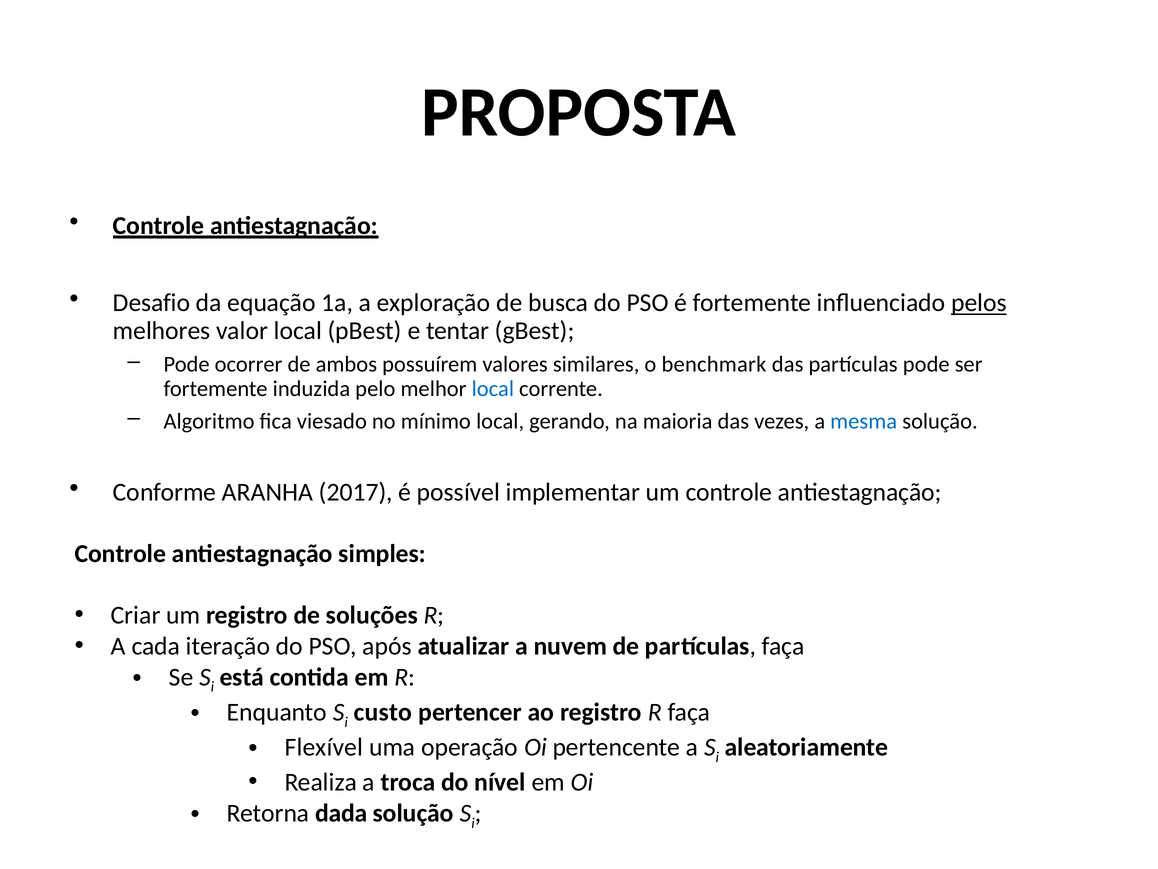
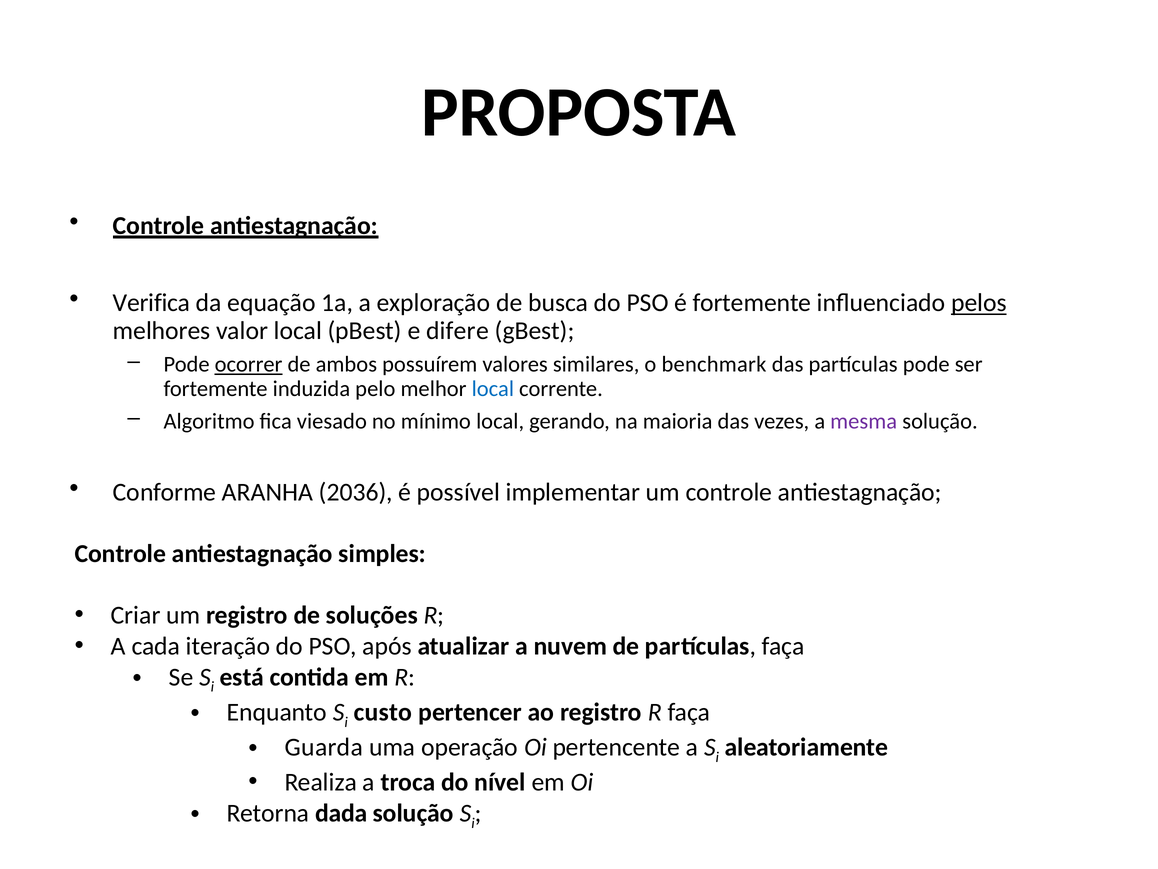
Desafio: Desafio -> Verifica (152, 303)
tentar: tentar -> difere (457, 331)
ocorrer underline: none -> present (249, 364)
mesma colour: blue -> purple (864, 421)
2017: 2017 -> 2036 (356, 492)
Flexível: Flexível -> Guarda (324, 747)
